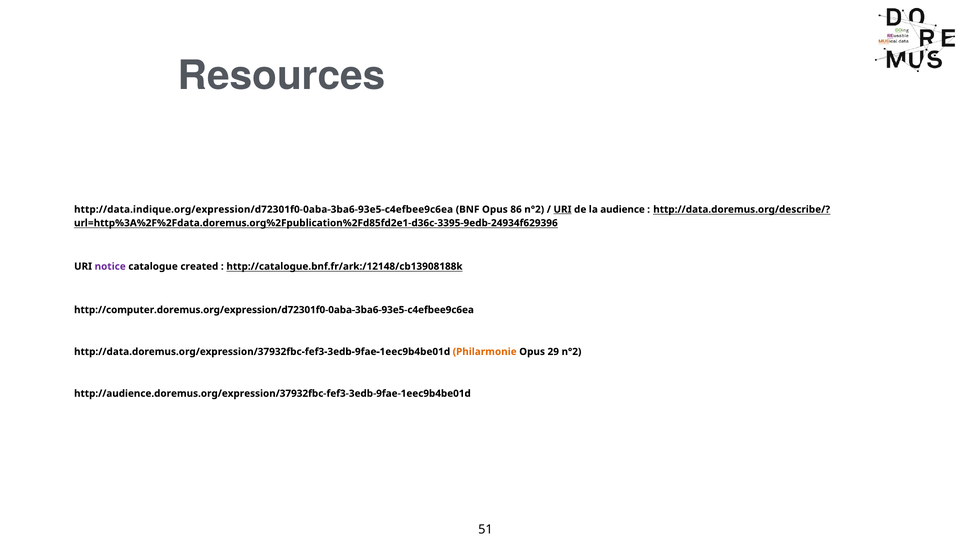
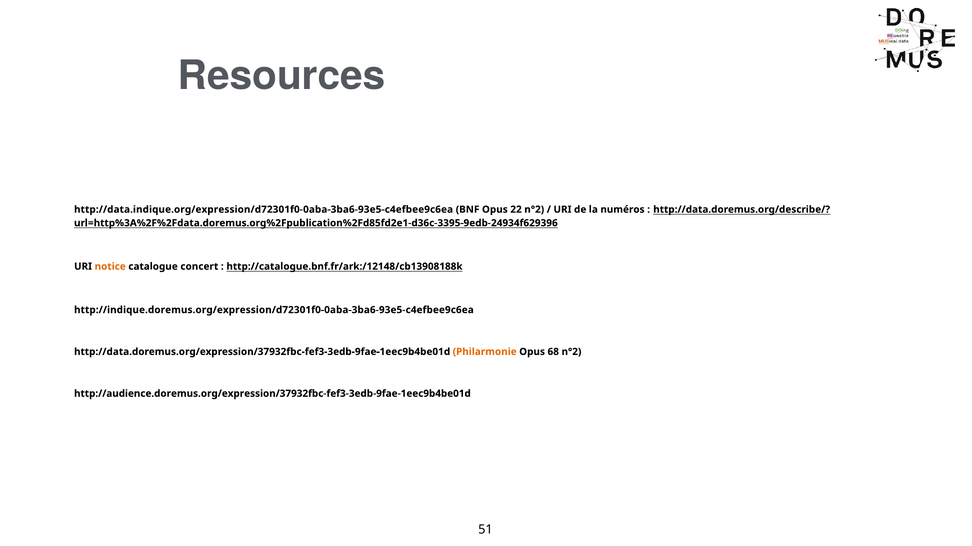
86: 86 -> 22 (516, 210)
URI underline: present -> none (562, 210)
audience: audience -> numéros (622, 210)
notice colour: purple -> orange (110, 267)
created: created -> concert (199, 267)
http://computer.doremus.org/expression/d72301f0-0aba-3ba6-93e5-c4efbee9c6ea: http://computer.doremus.org/expression/d72301f0-0aba-3ba6-93e5-c4efbee9c6ea -> http://indique.doremus.org/expression/d72301f0-0aba-3ba6-93e5-c4efbee9c6ea (274, 310)
29: 29 -> 68 (553, 352)
